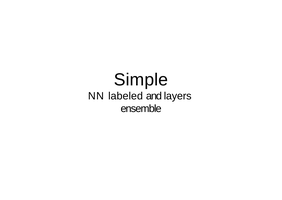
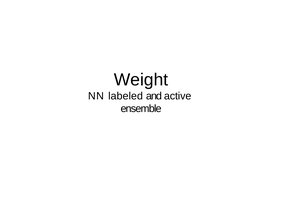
Simple: Simple -> Weight (141, 79)
layers: layers -> active (178, 96)
